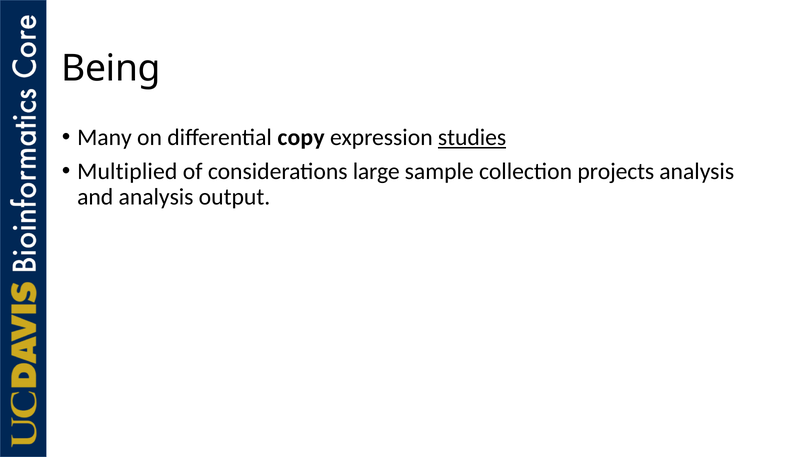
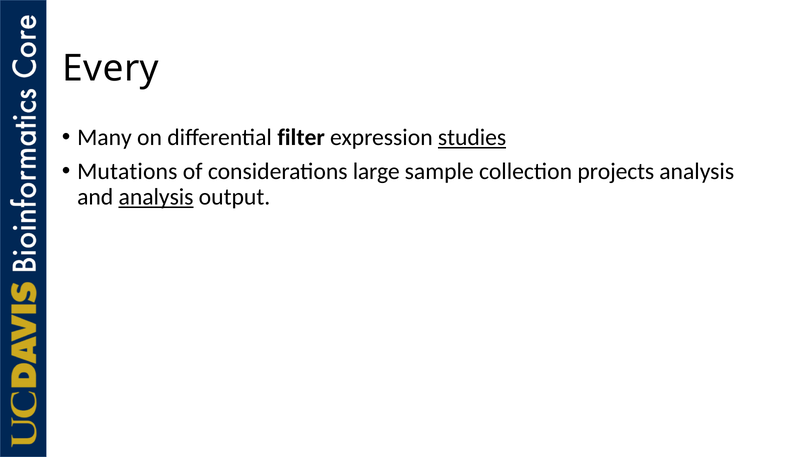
Being: Being -> Every (111, 68)
copy: copy -> filter (301, 137)
Multiplied: Multiplied -> Mutations (127, 171)
analysis underline: none -> present (156, 197)
